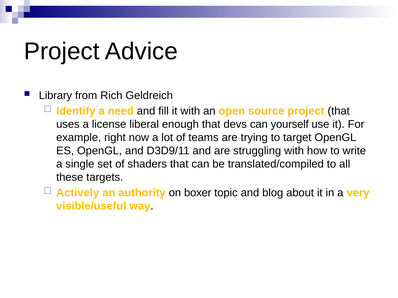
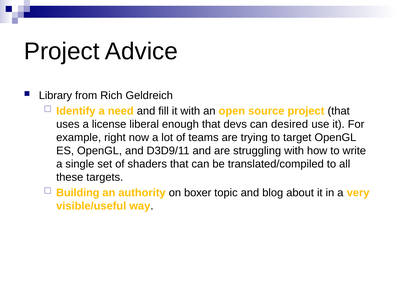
yourself: yourself -> desired (290, 124)
Actively: Actively -> Building (78, 193)
